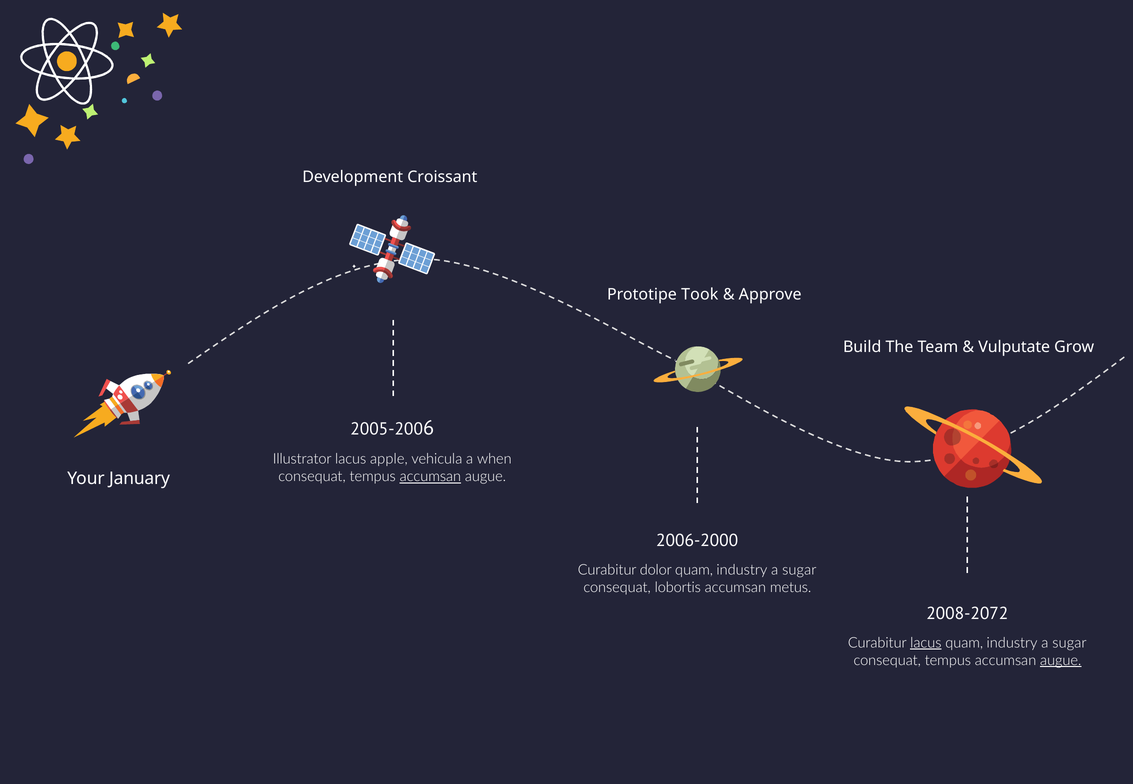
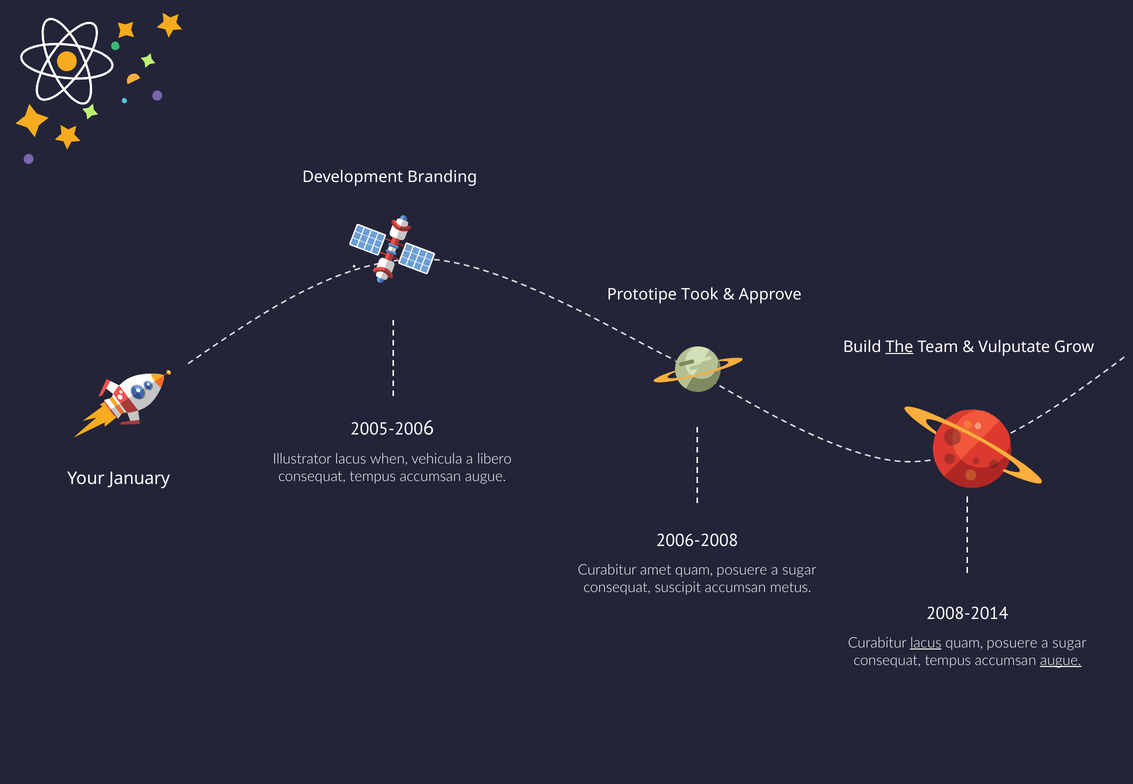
Croissant: Croissant -> Branding (442, 177)
The underline: none -> present (899, 347)
apple: apple -> when (389, 459)
when: when -> libero (494, 459)
accumsan underline: present -> none (430, 477)
2006-2000: 2006-2000 -> 2006-2008 (697, 541)
dolor: dolor -> amet (656, 570)
industry: industry -> posuere (742, 570)
lobortis: lobortis -> suscipit (678, 588)
2008-2072: 2008-2072 -> 2008-2014 (967, 614)
industry: industry -> posuere (1012, 643)
